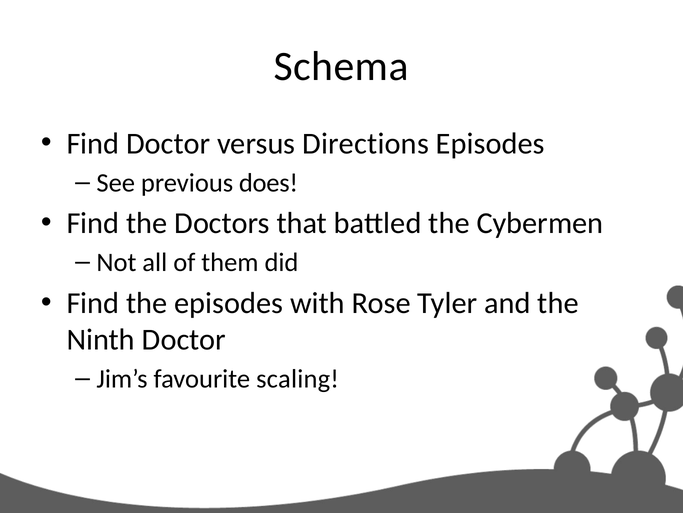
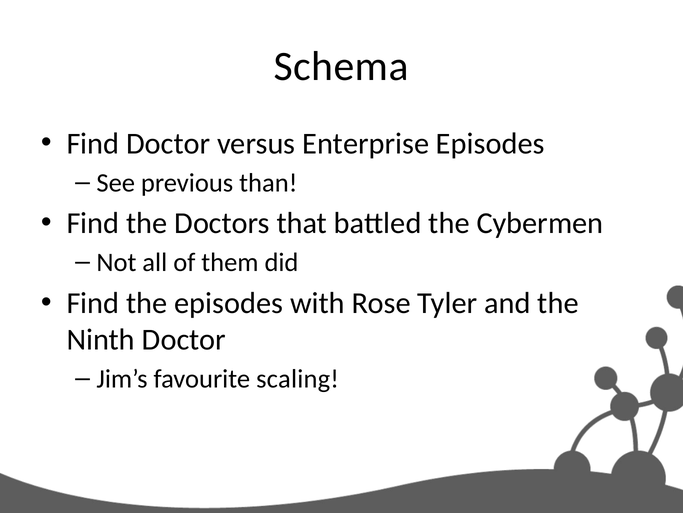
Directions: Directions -> Enterprise (366, 143)
does: does -> than (268, 182)
